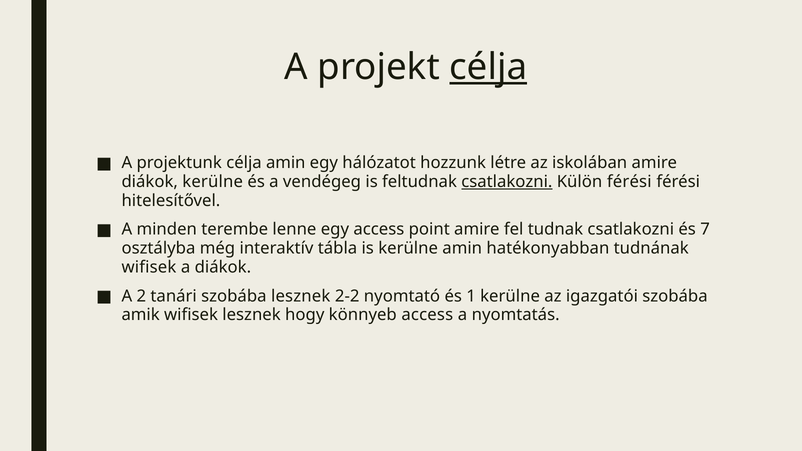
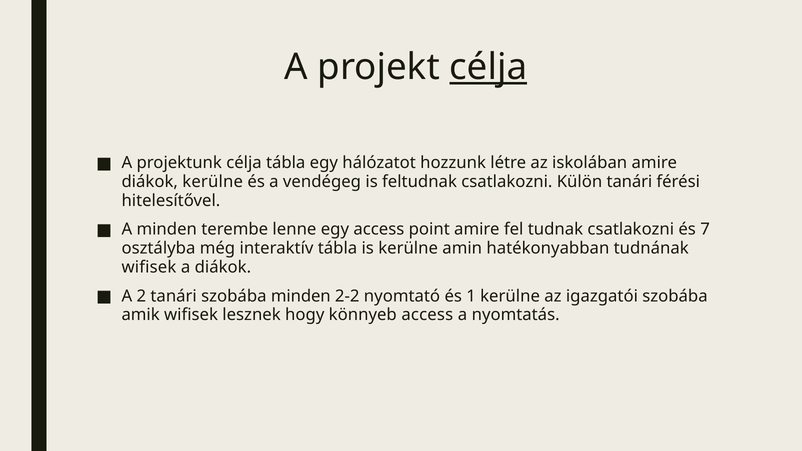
célja amin: amin -> tábla (286, 163)
csatlakozni underline: present -> none (507, 182)
Külön férési: férési -> tanári (629, 182)
szobába lesznek: lesznek -> minden (301, 296)
